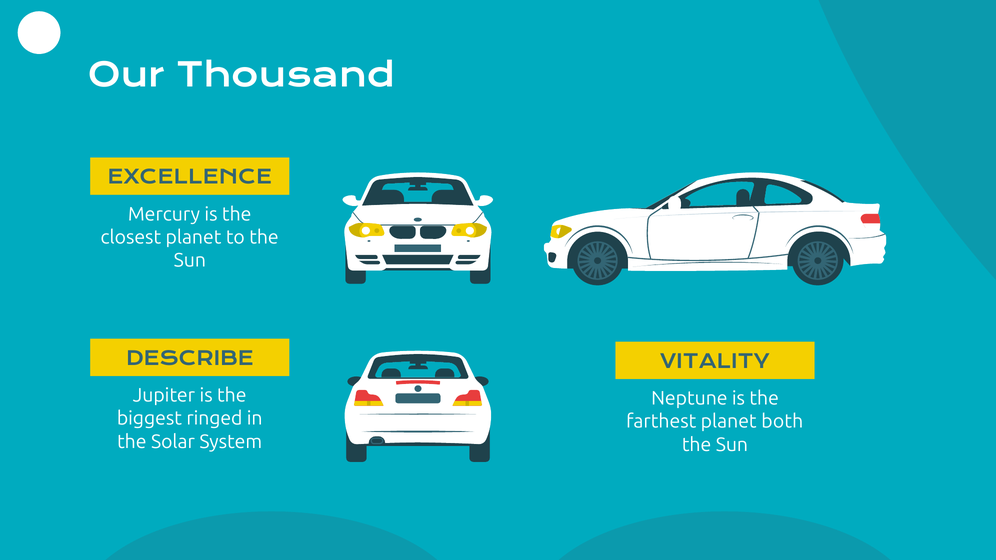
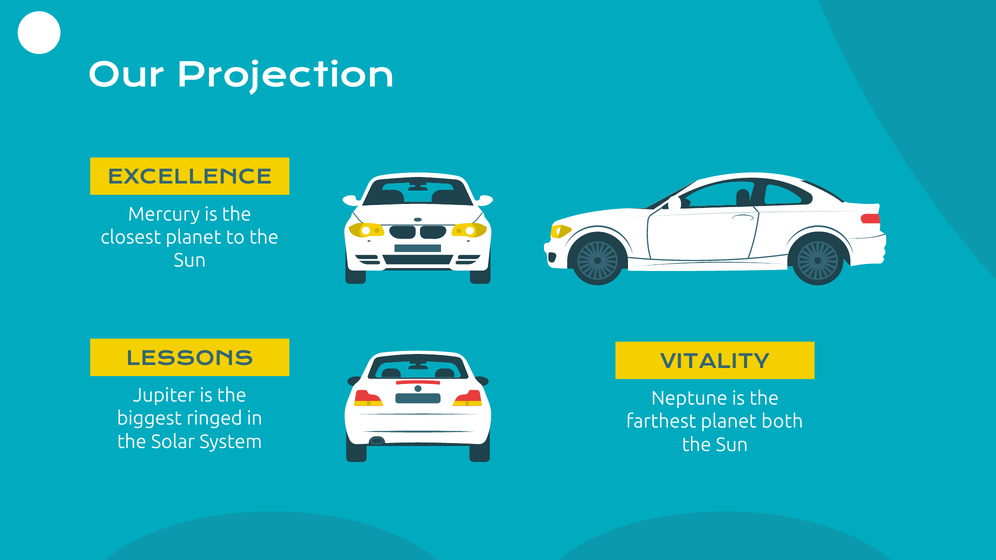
Thousand: Thousand -> Projection (286, 76)
DESCRIBE: DESCRIBE -> LESSONS (190, 359)
